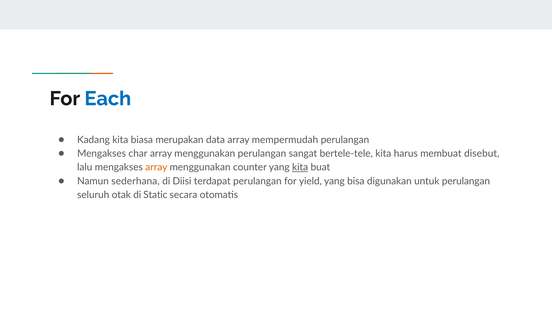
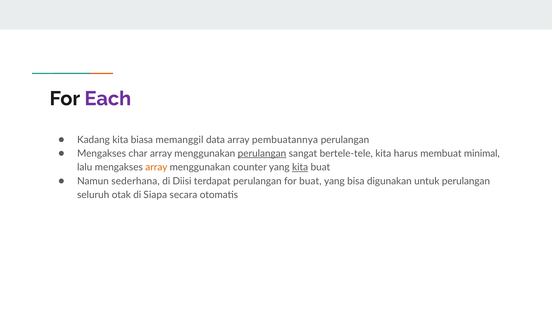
Each colour: blue -> purple (108, 98)
merupakan: merupakan -> memanggil (179, 139)
mempermudah: mempermudah -> pembuatannya (285, 139)
perulangan underline: none -> present (262, 153)
disebut: disebut -> minimal (482, 153)
for yield: yield -> buat (310, 181)
Static: Static -> Siapa (155, 195)
